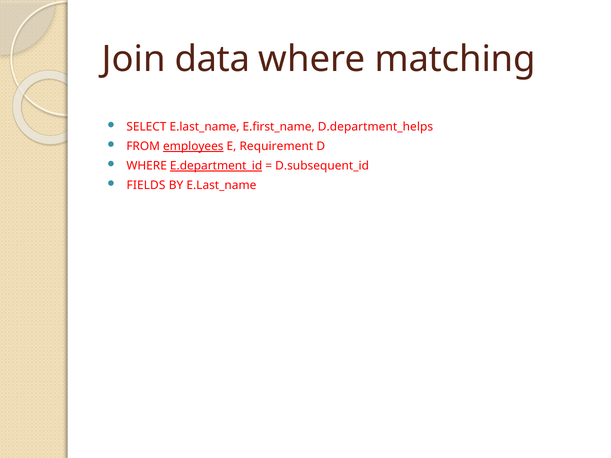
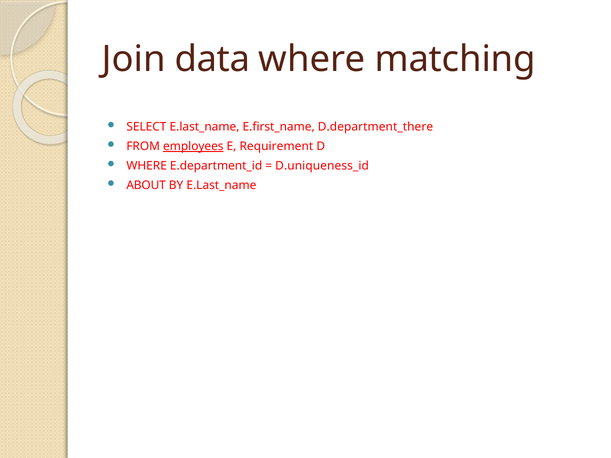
D.department_helps: D.department_helps -> D.department_there (375, 127)
E.department_id underline: present -> none (216, 166)
D.subsequent_id: D.subsequent_id -> D.uniqueness_id (322, 166)
FIELDS: FIELDS -> ABOUT (146, 185)
